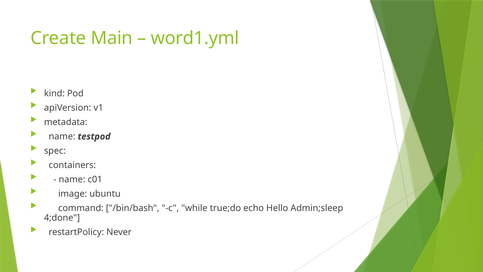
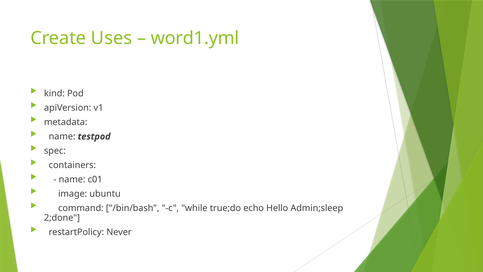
Main: Main -> Uses (112, 38)
4;done: 4;done -> 2;done (62, 218)
